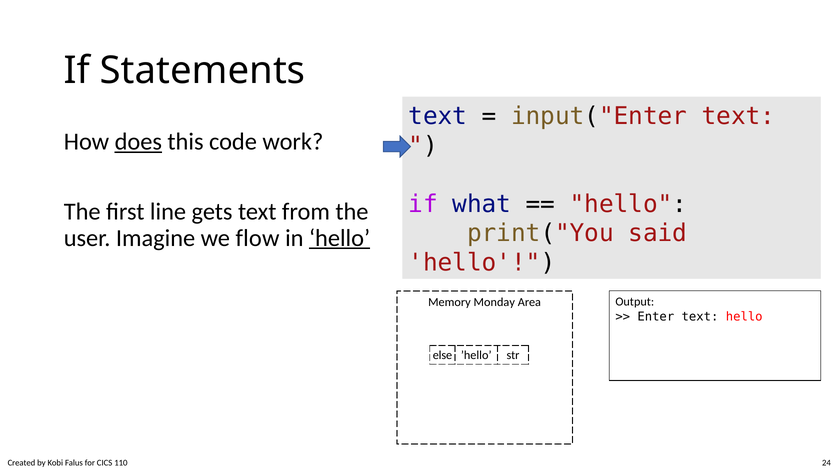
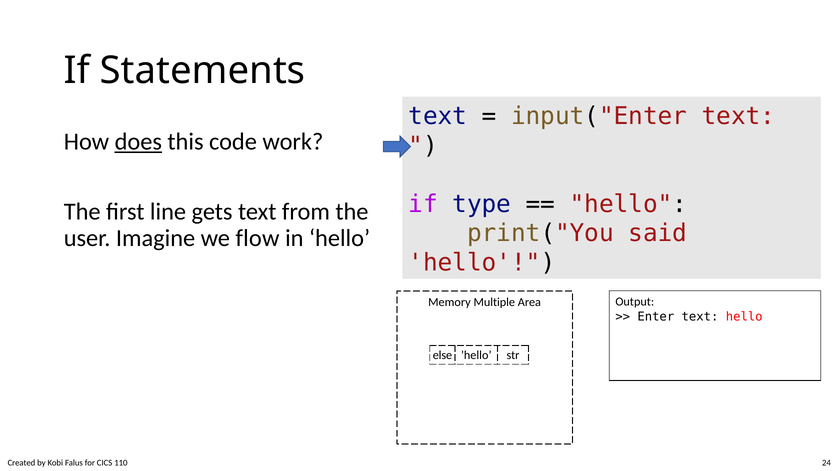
what: what -> type (482, 204)
hello underline: present -> none (340, 238)
Monday: Monday -> Multiple (494, 302)
